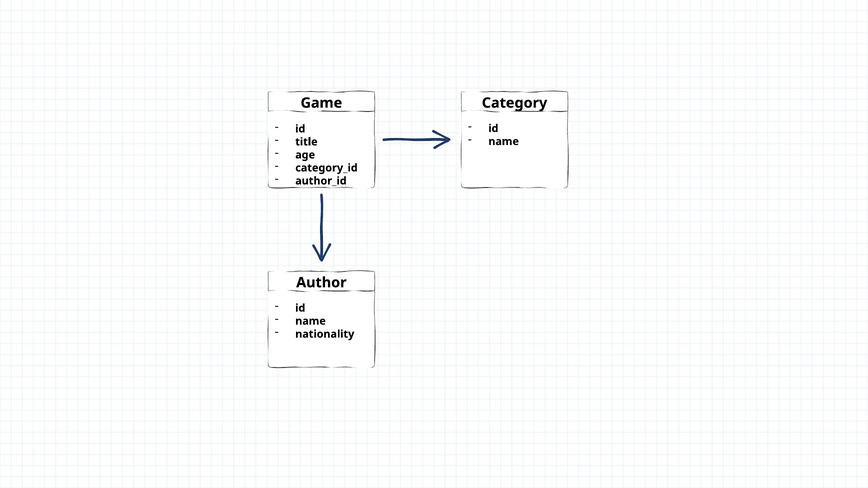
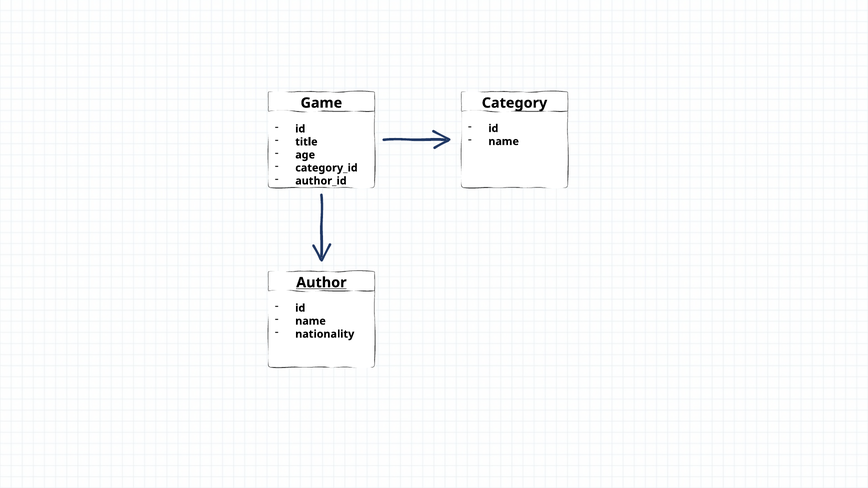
Author underline: none -> present (321, 283)
